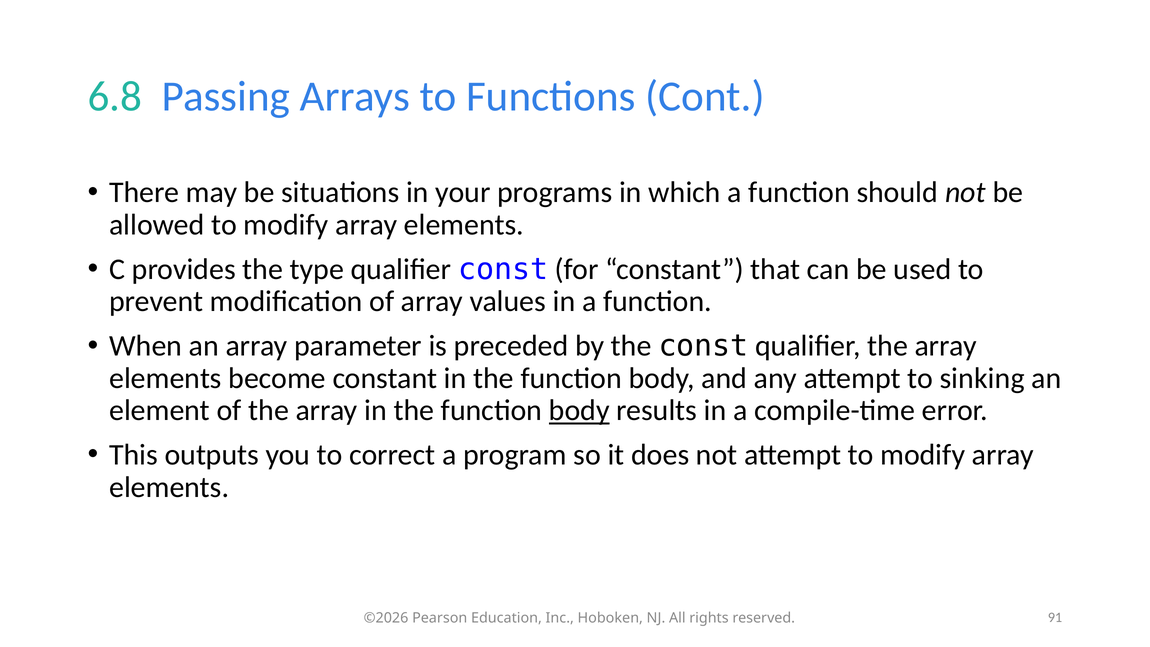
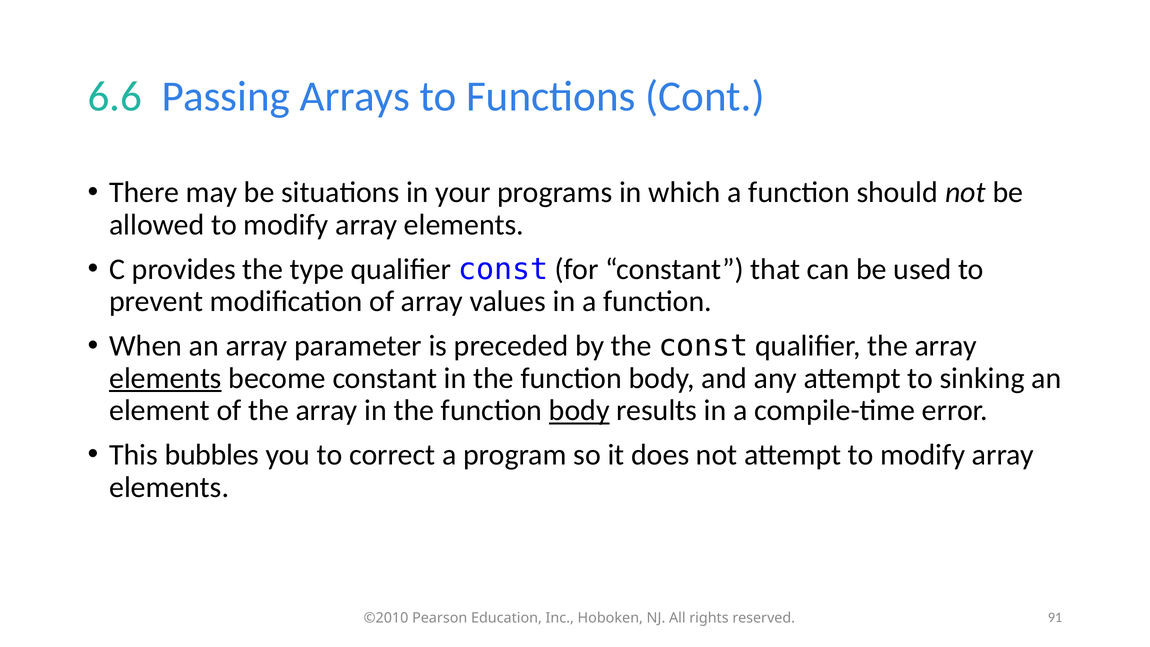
6.8: 6.8 -> 6.6 (115, 97)
elements underline: none -> present (165, 378)
outputs: outputs -> bubbles (212, 455)
©2026: ©2026 -> ©2010 (386, 618)
